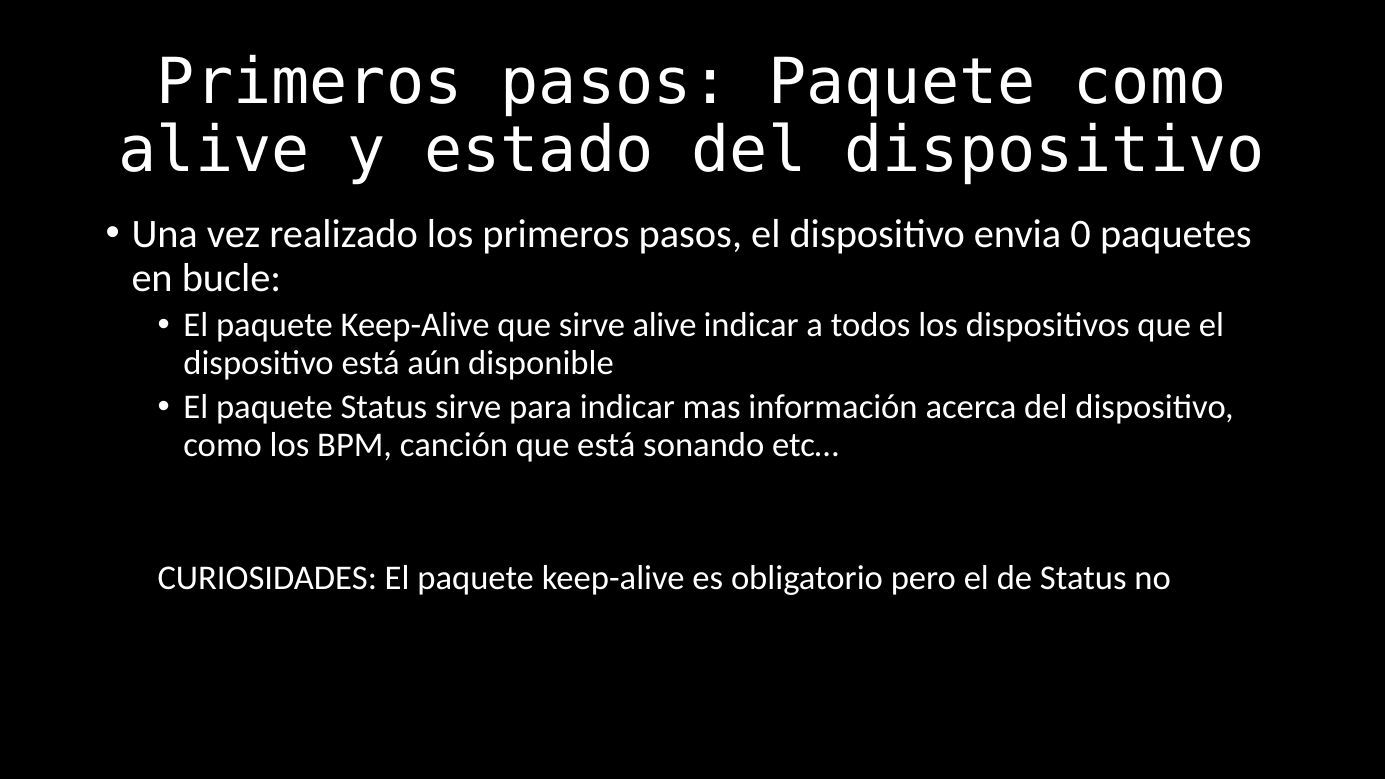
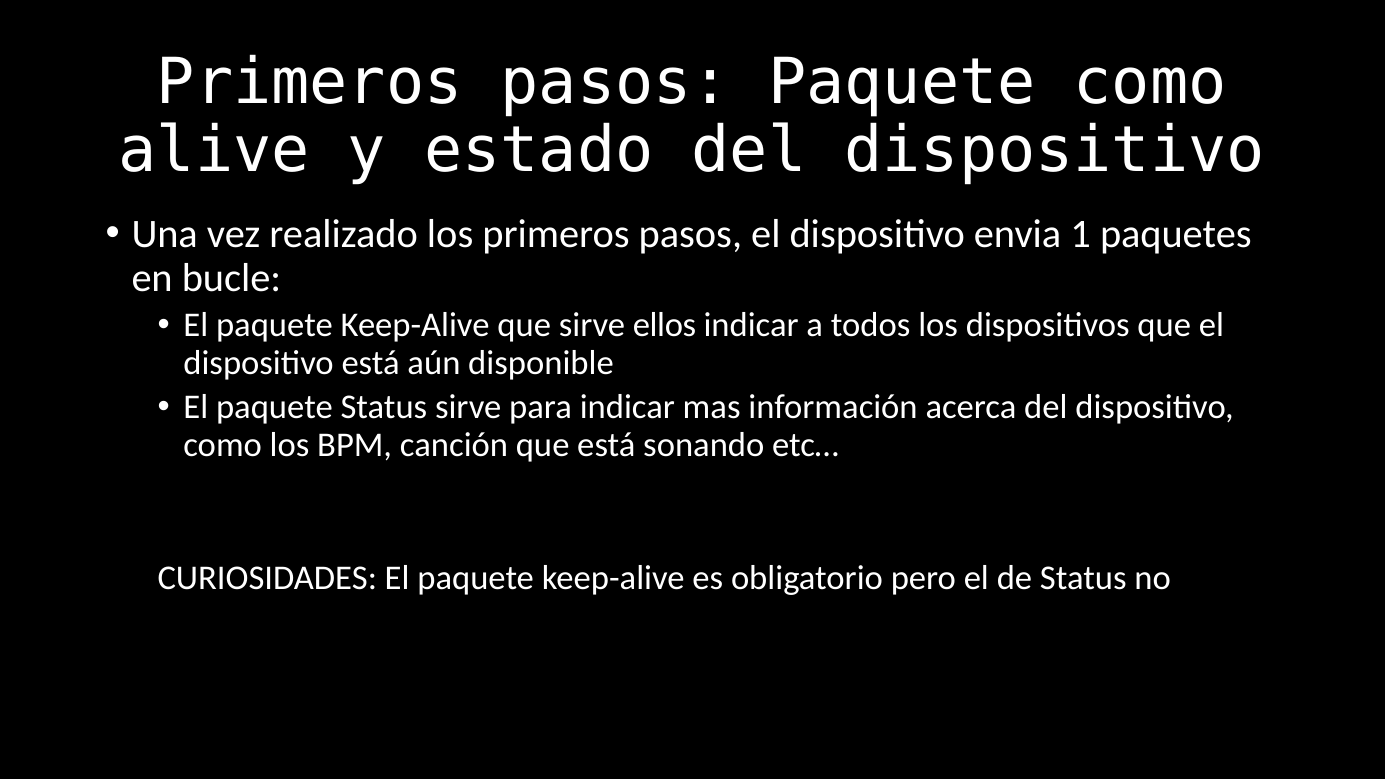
0: 0 -> 1 (1081, 234)
sirve alive: alive -> ellos (665, 326)
